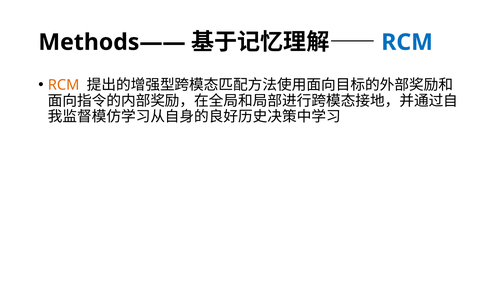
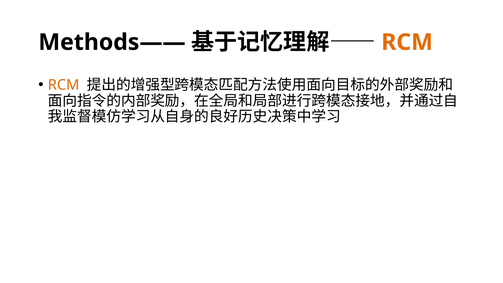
RCM colour: blue -> orange (407, 42)
